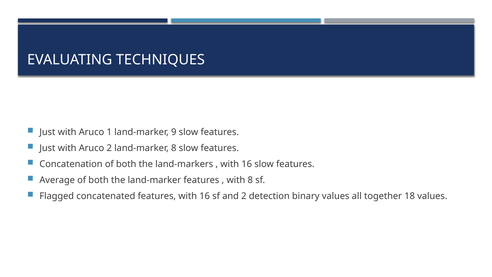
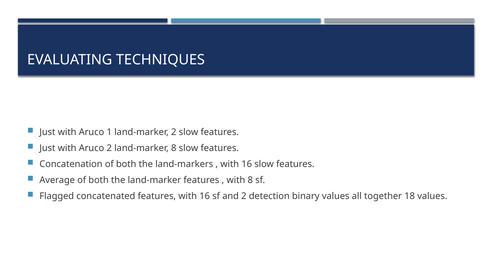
land-marker 9: 9 -> 2 (174, 132)
